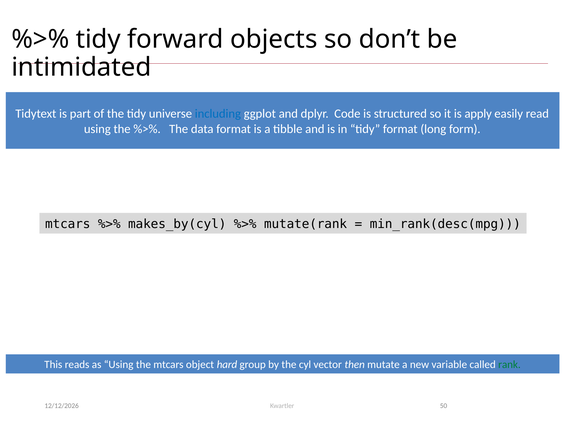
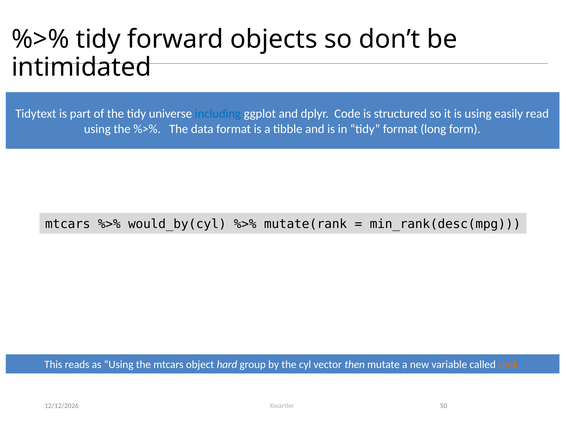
is apply: apply -> using (478, 114)
makes_by(cyl: makes_by(cyl -> would_by(cyl (177, 224)
rank colour: green -> orange (509, 364)
